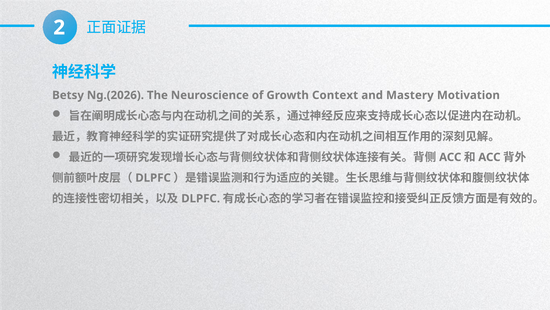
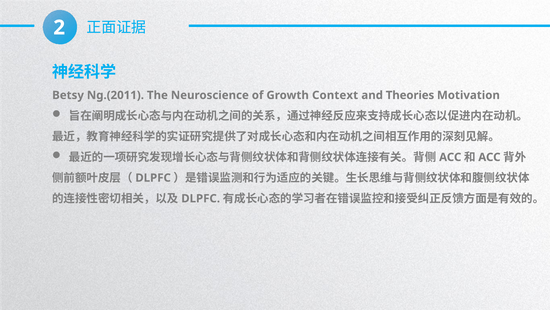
Ng.(2026: Ng.(2026 -> Ng.(2011 (115, 95)
Mastery: Mastery -> Theories (410, 95)
